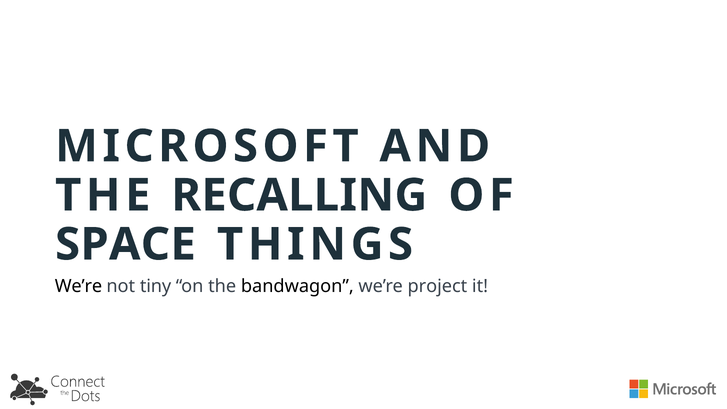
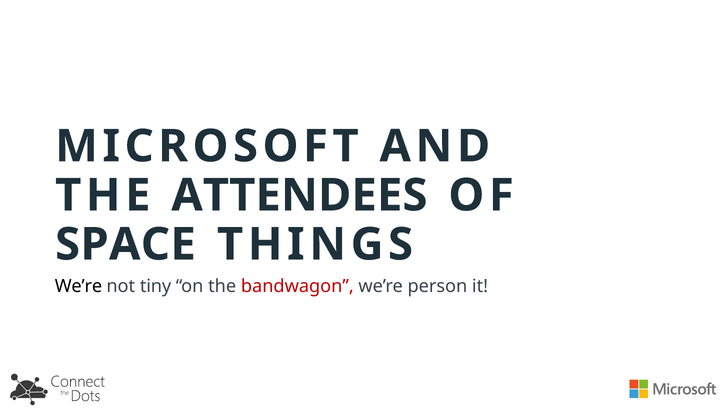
RECALLING: RECALLING -> ATTENDEES (299, 195)
bandwagon colour: black -> red (297, 286)
project: project -> person (437, 286)
